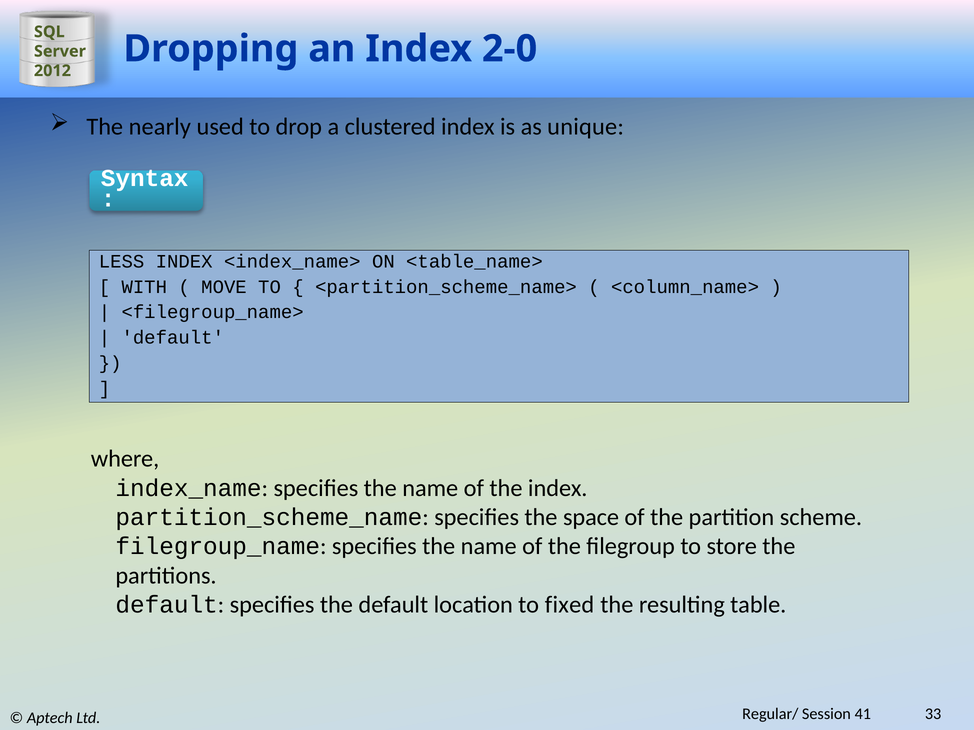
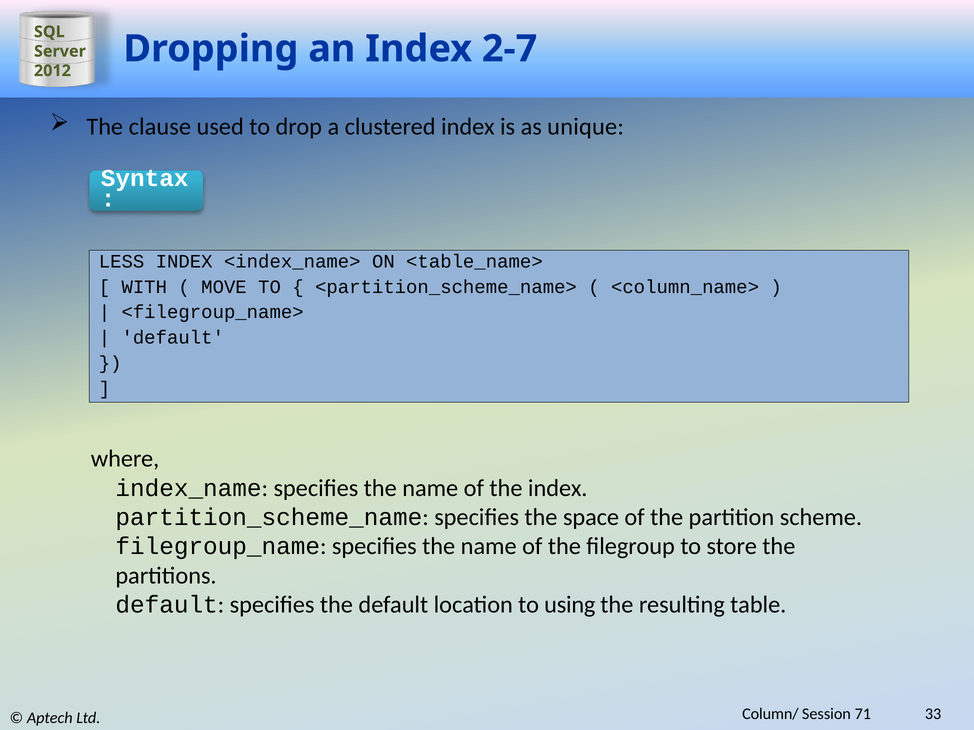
2-0: 2-0 -> 2-7 (510, 49)
nearly: nearly -> clause (160, 127)
fixed: fixed -> using (570, 605)
Regular/: Regular/ -> Column/ (770, 715)
41: 41 -> 71 (863, 715)
